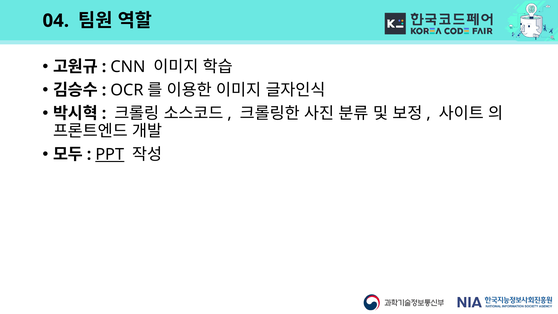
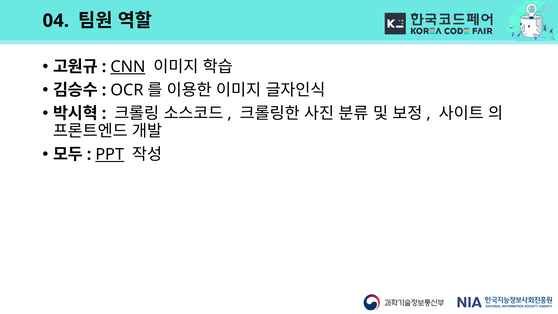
CNN underline: none -> present (128, 67)
